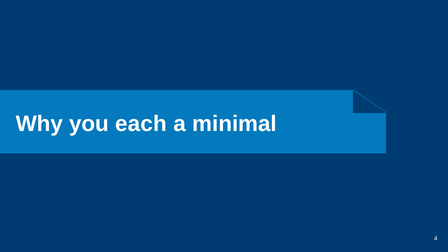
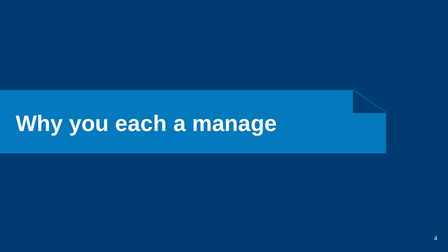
minimal: minimal -> manage (235, 124)
